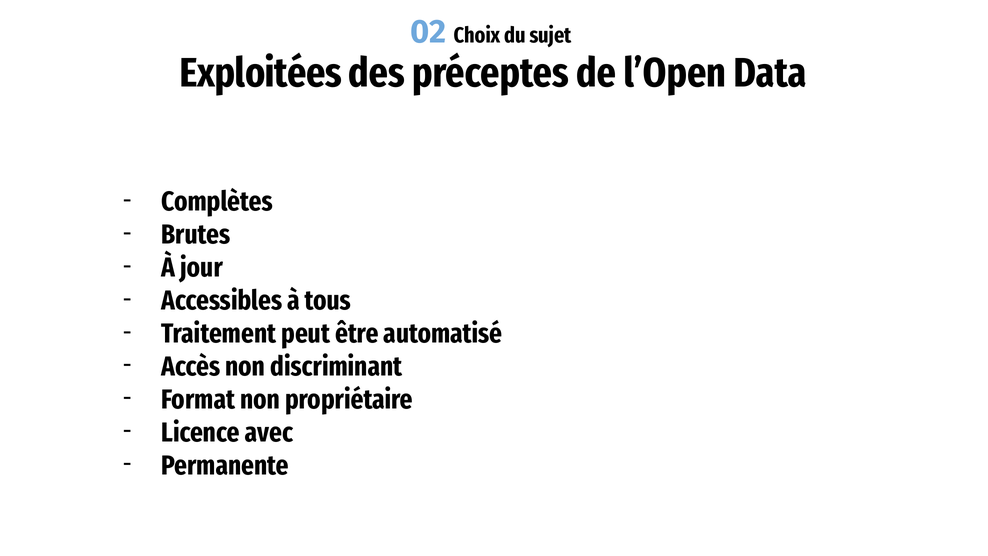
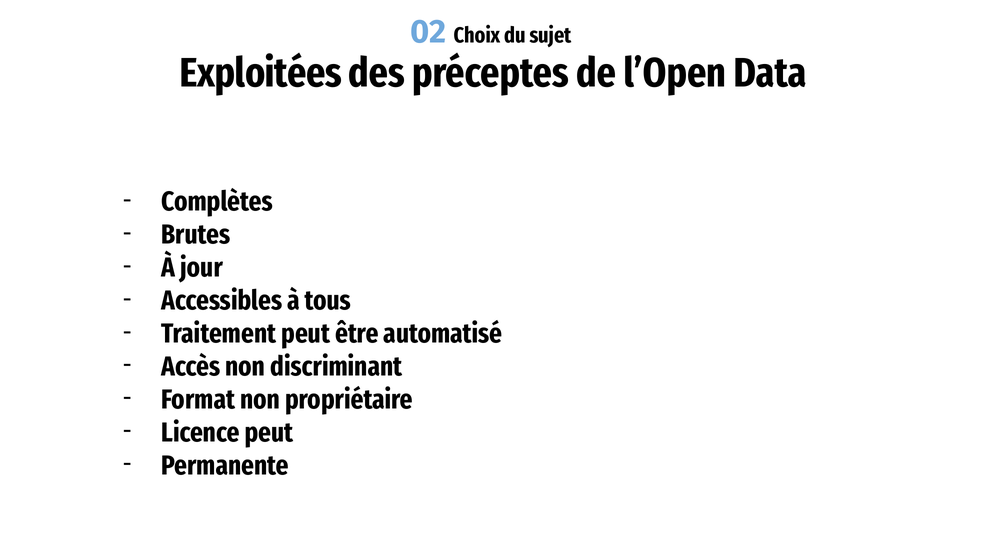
Licence avec: avec -> peut (269, 432)
